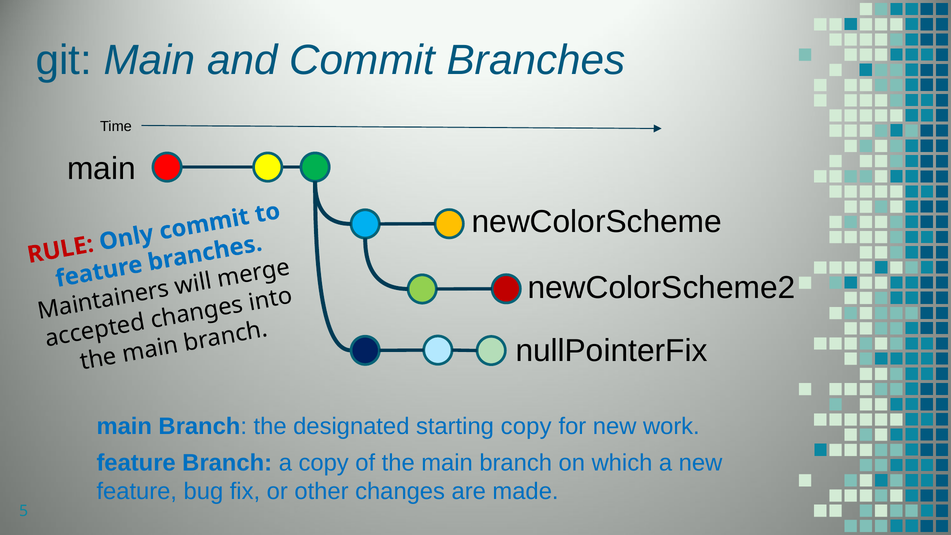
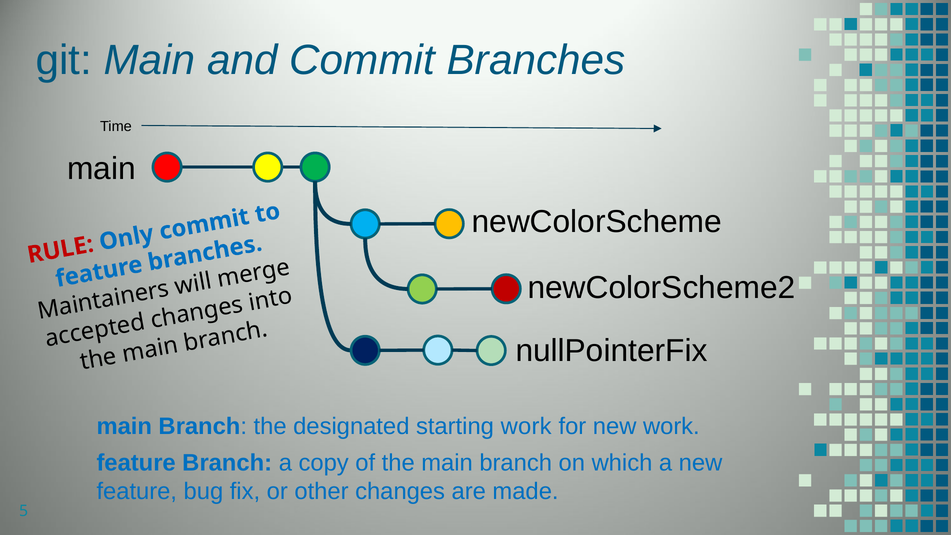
starting copy: copy -> work (526, 426)
